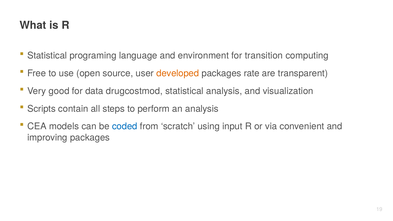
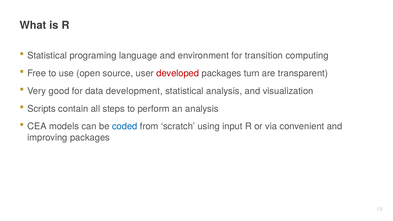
developed colour: orange -> red (178, 73)
rate: rate -> turn (252, 73)
drugcostmod: drugcostmod -> development (134, 91)
